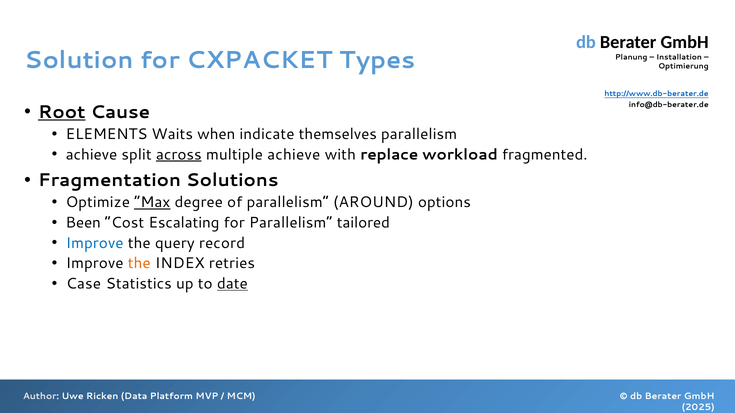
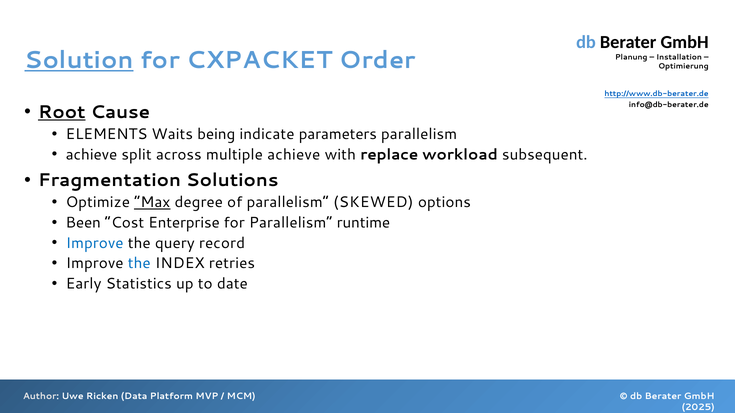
Solution underline: none -> present (79, 60)
Types: Types -> Order (377, 60)
when: when -> being (216, 134)
themselves: themselves -> parameters (338, 134)
across underline: present -> none (179, 155)
fragmented: fragmented -> subsequent (545, 155)
AROUND: AROUND -> SKEWED (373, 203)
Escalating: Escalating -> Enterprise (184, 223)
tailored: tailored -> runtime (363, 223)
the colour: orange -> blue (139, 264)
Case: Case -> Early (84, 284)
date underline: present -> none (232, 284)
